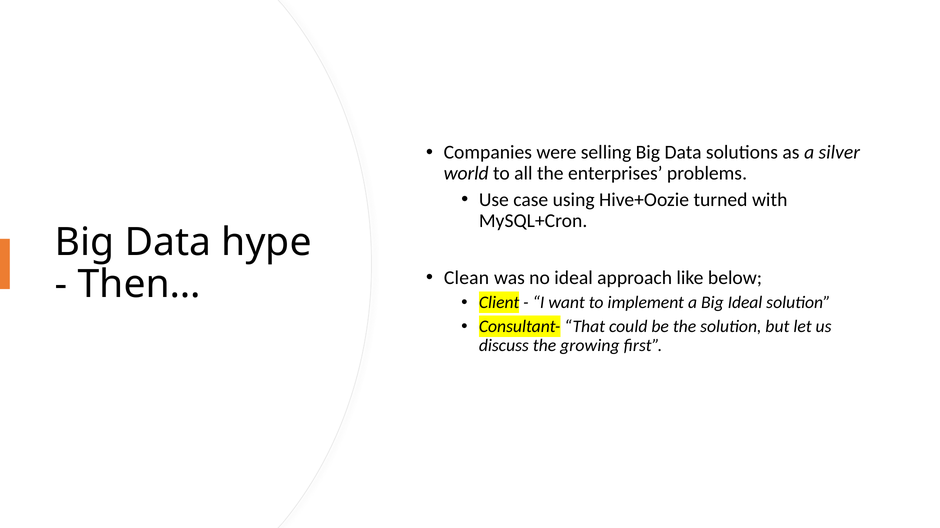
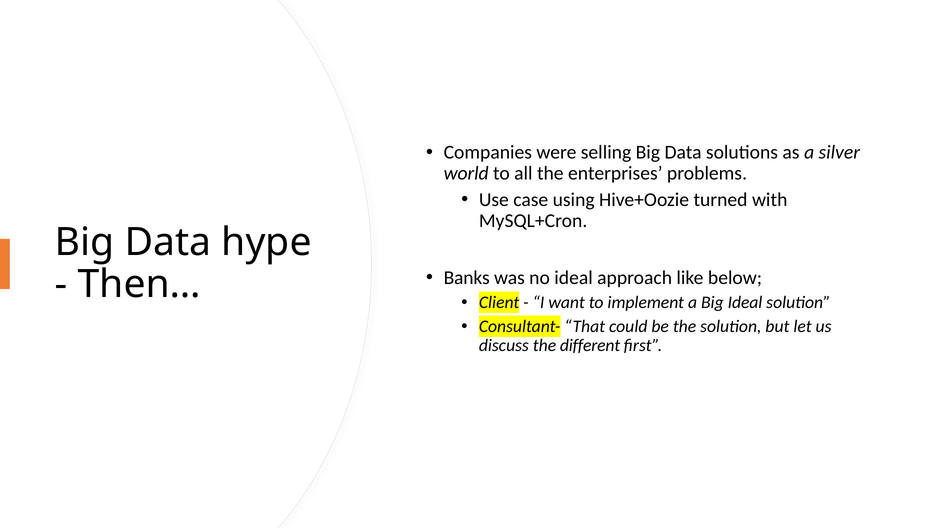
Clean: Clean -> Banks (467, 278)
growing: growing -> different (590, 346)
